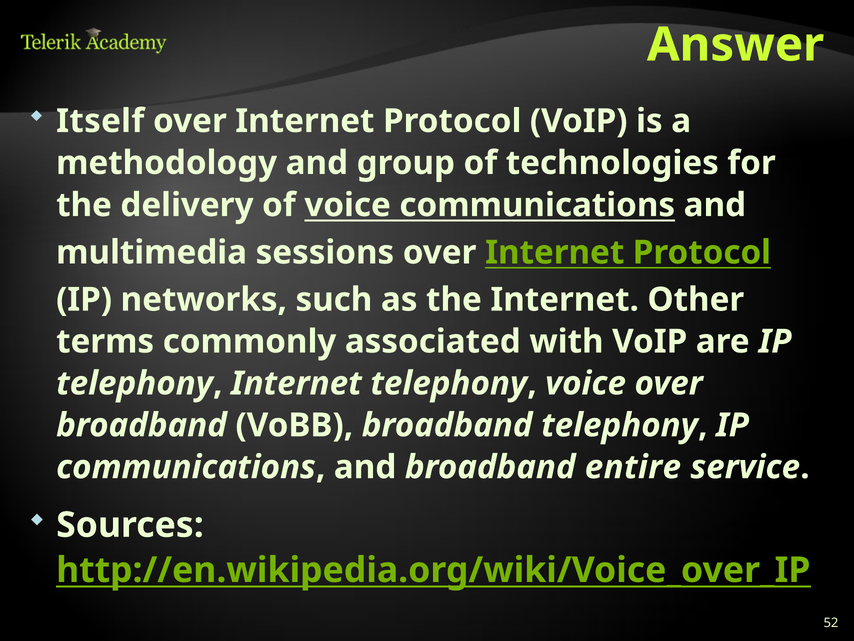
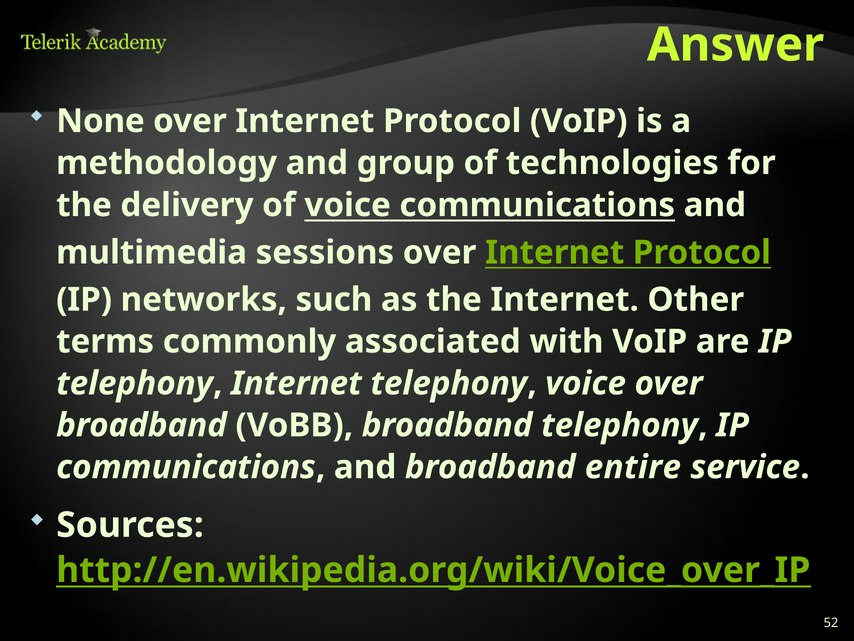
Itself: Itself -> None (100, 121)
